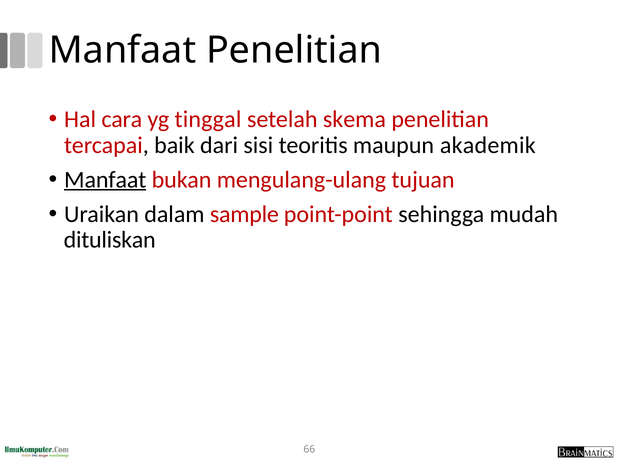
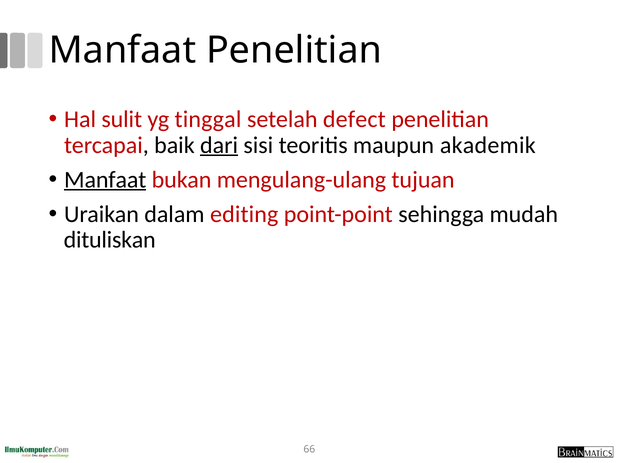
cara: cara -> sulit (122, 119)
skema: skema -> defect (354, 119)
dari underline: none -> present (219, 145)
sample: sample -> editing (244, 214)
